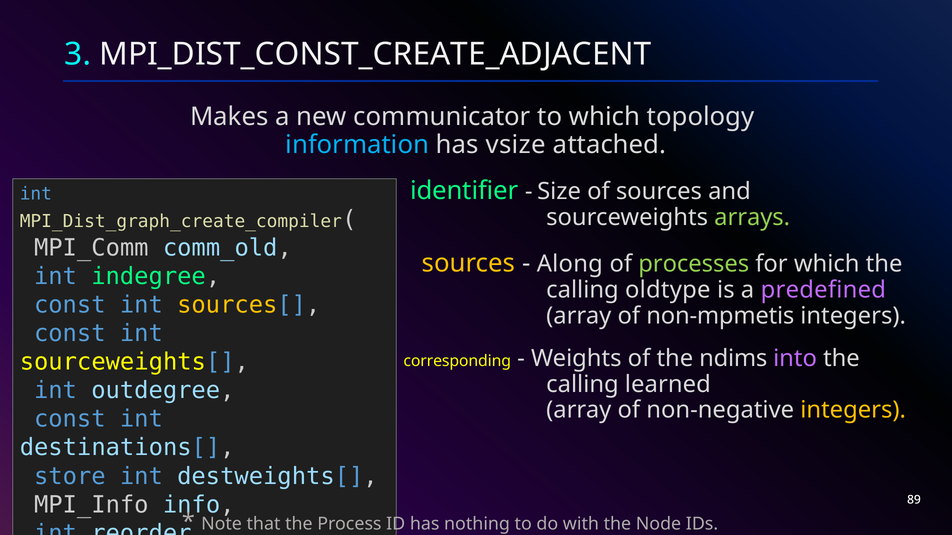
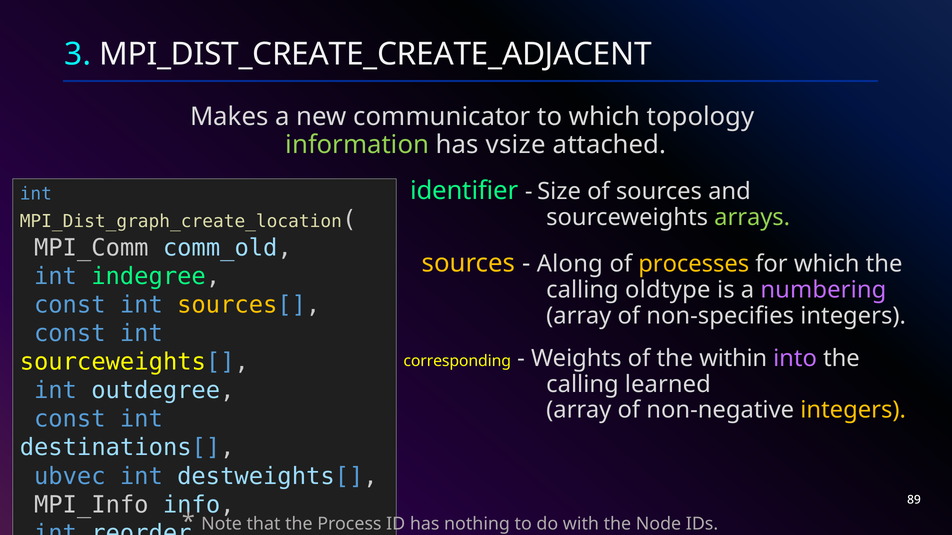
MPI_DIST_CONST_CREATE_ADJACENT: MPI_DIST_CONST_CREATE_ADJACENT -> MPI_DIST_CREATE_CREATE_ADJACENT (375, 54)
information colour: light blue -> light green (357, 145)
MPI_Dist_graph_create_compiler: MPI_Dist_graph_create_compiler -> MPI_Dist_graph_create_location (181, 222)
processes colour: light green -> yellow (694, 264)
predefined: predefined -> numbering (823, 290)
non-mpmetis: non-mpmetis -> non-specifies (720, 316)
ndims: ndims -> within (733, 359)
store: store -> ubvec (70, 477)
